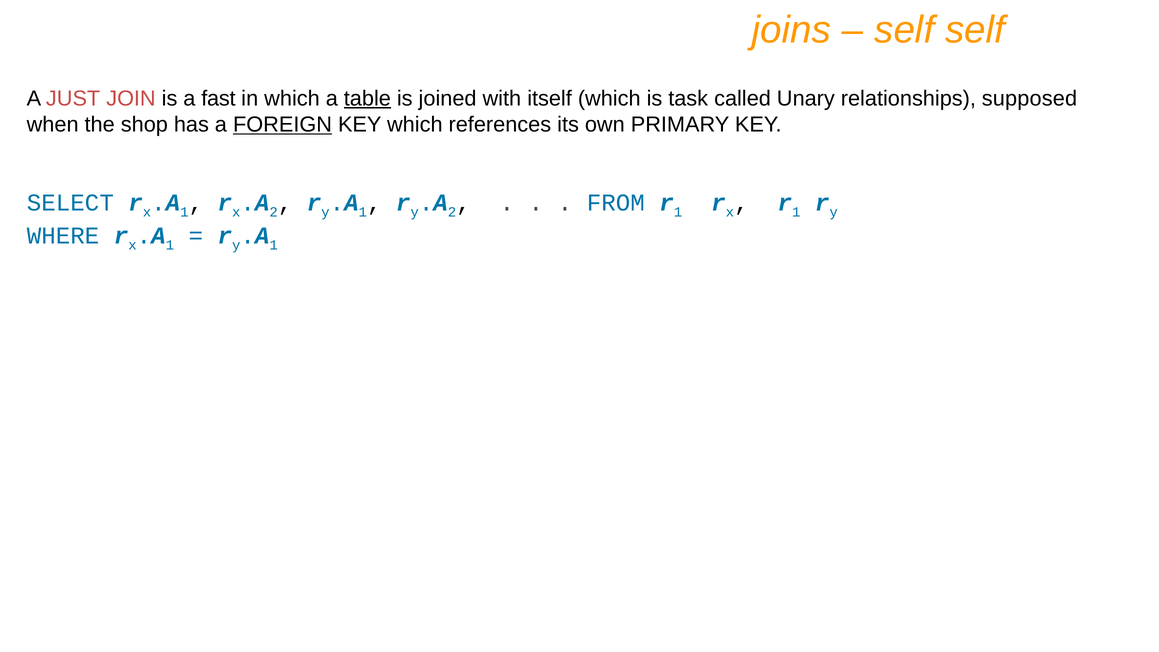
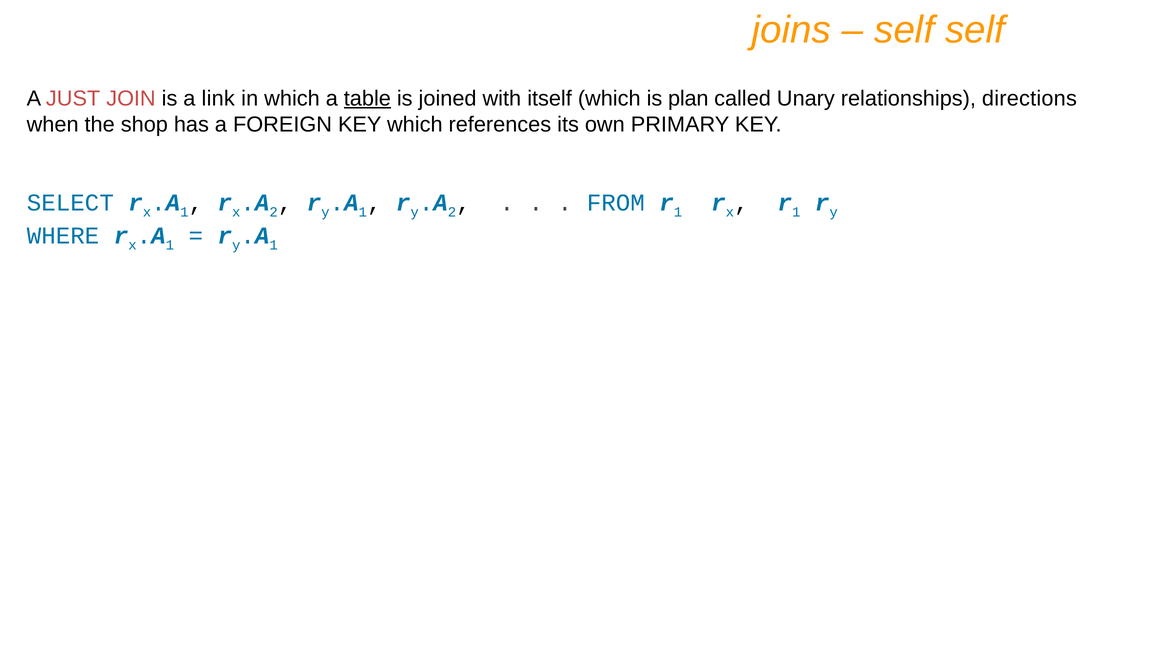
fast: fast -> link (218, 98)
task: task -> plan (688, 98)
supposed: supposed -> directions (1029, 98)
FOREIGN underline: present -> none (283, 125)
